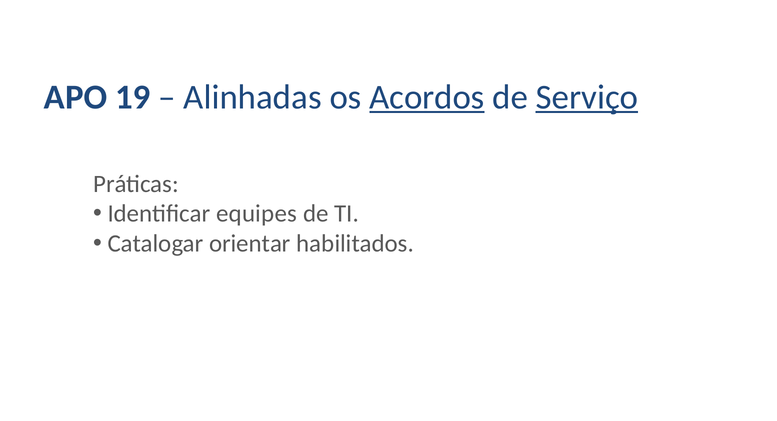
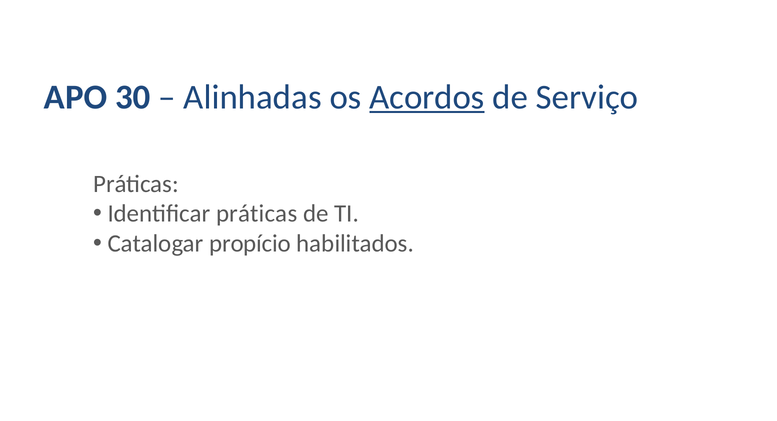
19: 19 -> 30 (133, 97)
Serviço underline: present -> none (587, 97)
Identificar equipes: equipes -> práticas (257, 214)
orientar: orientar -> propício (250, 244)
